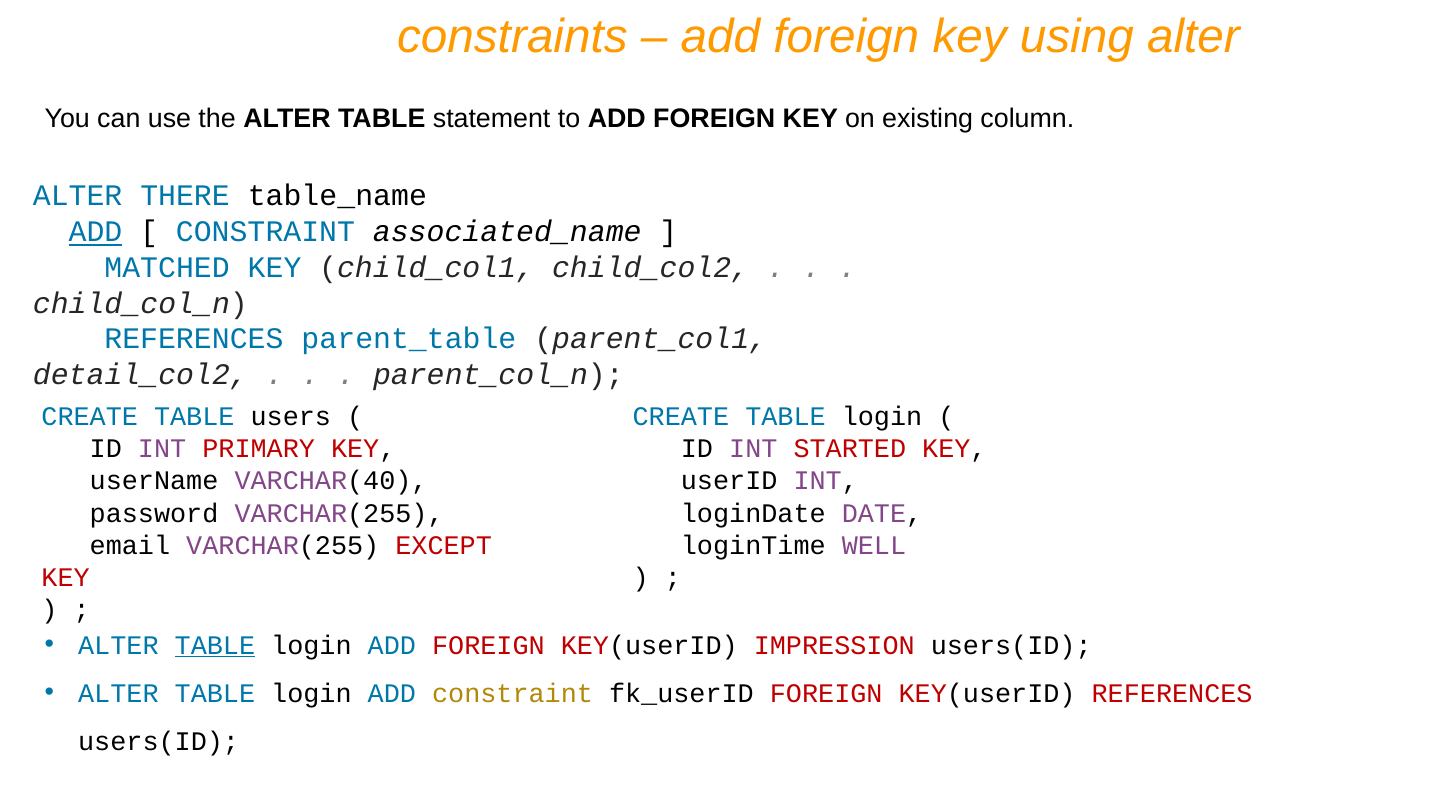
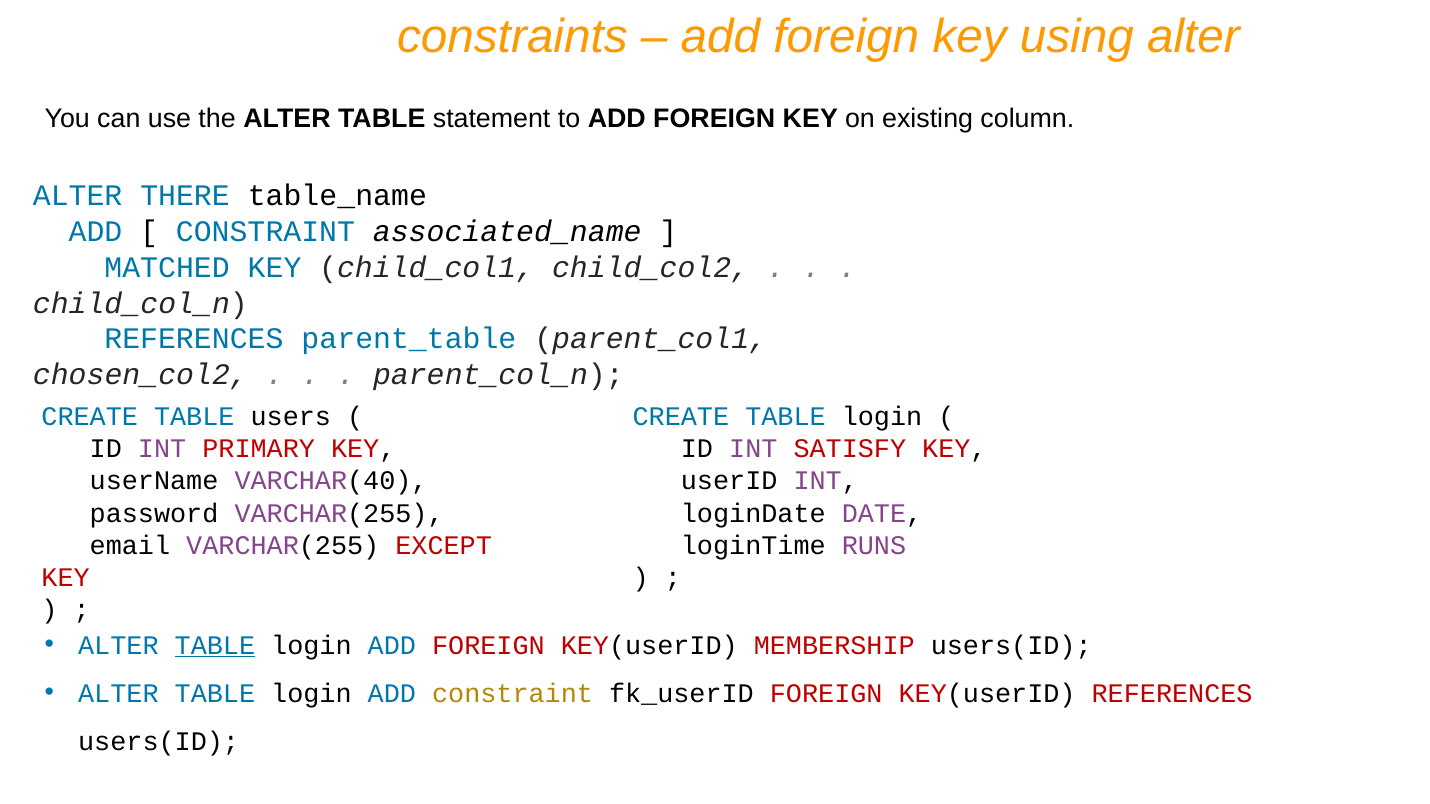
ADD underline: present -> none (95, 232)
detail_col2: detail_col2 -> chosen_col2 (140, 375)
STARTED: STARTED -> SATISFY (850, 449)
WELL: WELL -> RUNS (874, 546)
IMPRESSION: IMPRESSION -> MEMBERSHIP (834, 645)
